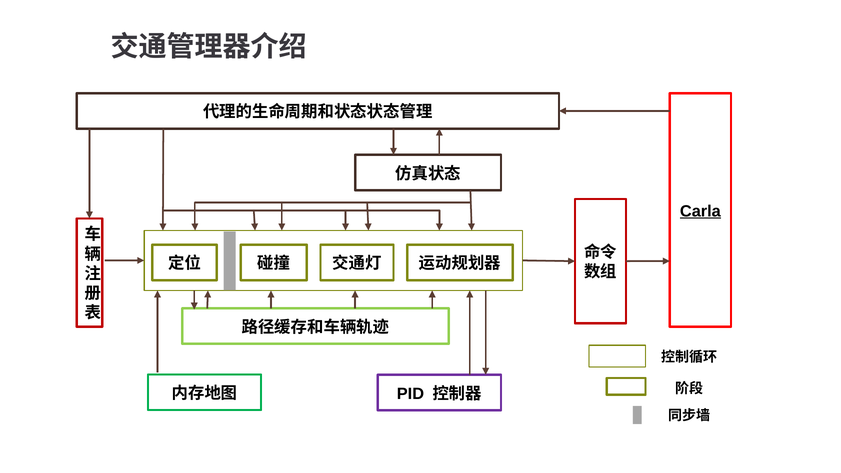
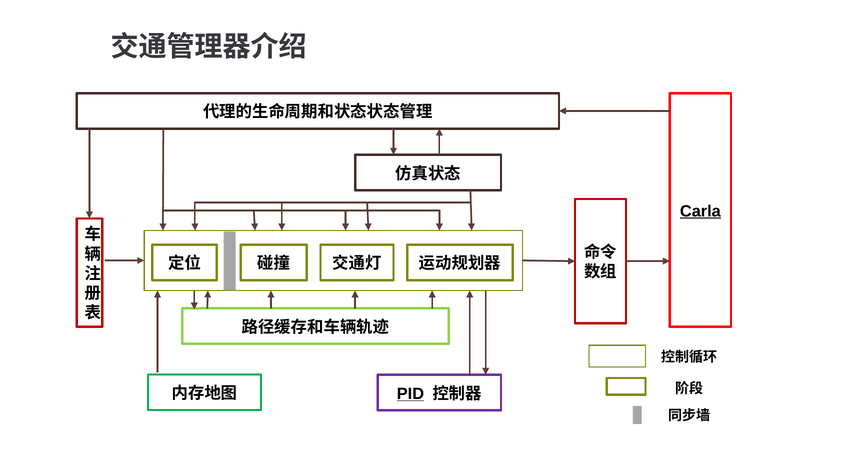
PID underline: none -> present (410, 394)
